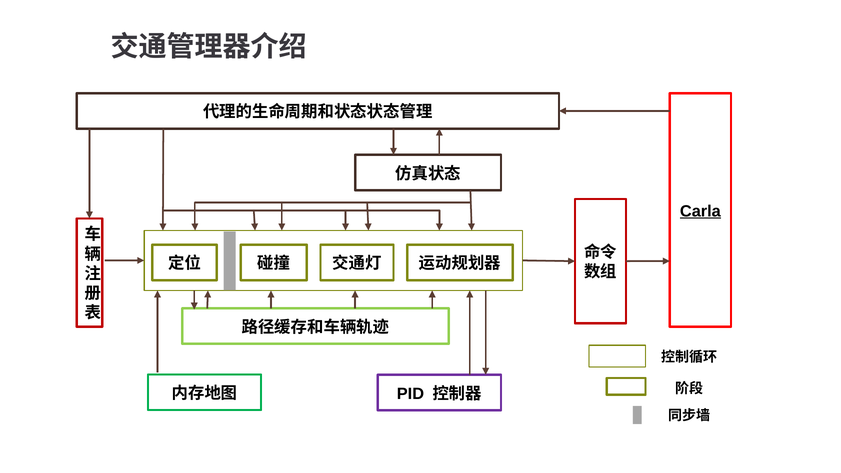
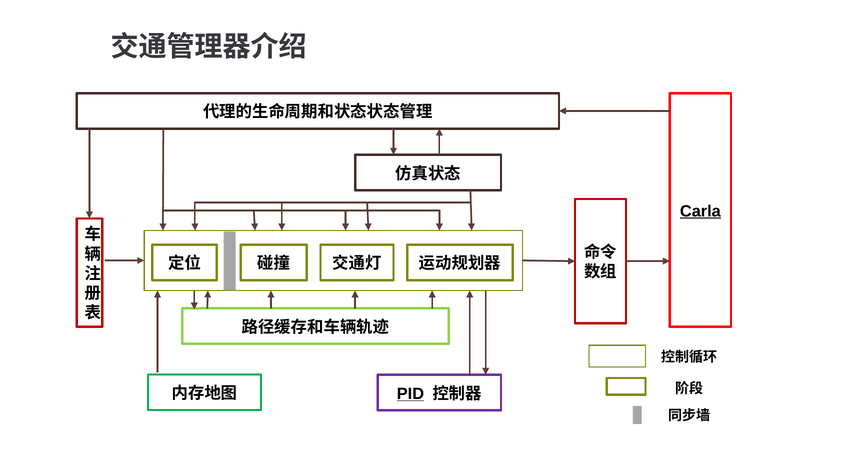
PID underline: none -> present (410, 394)
